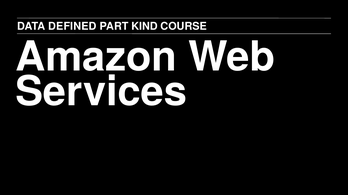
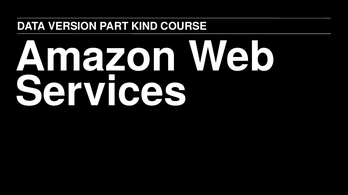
DEFINED: DEFINED -> VERSION (72, 26)
